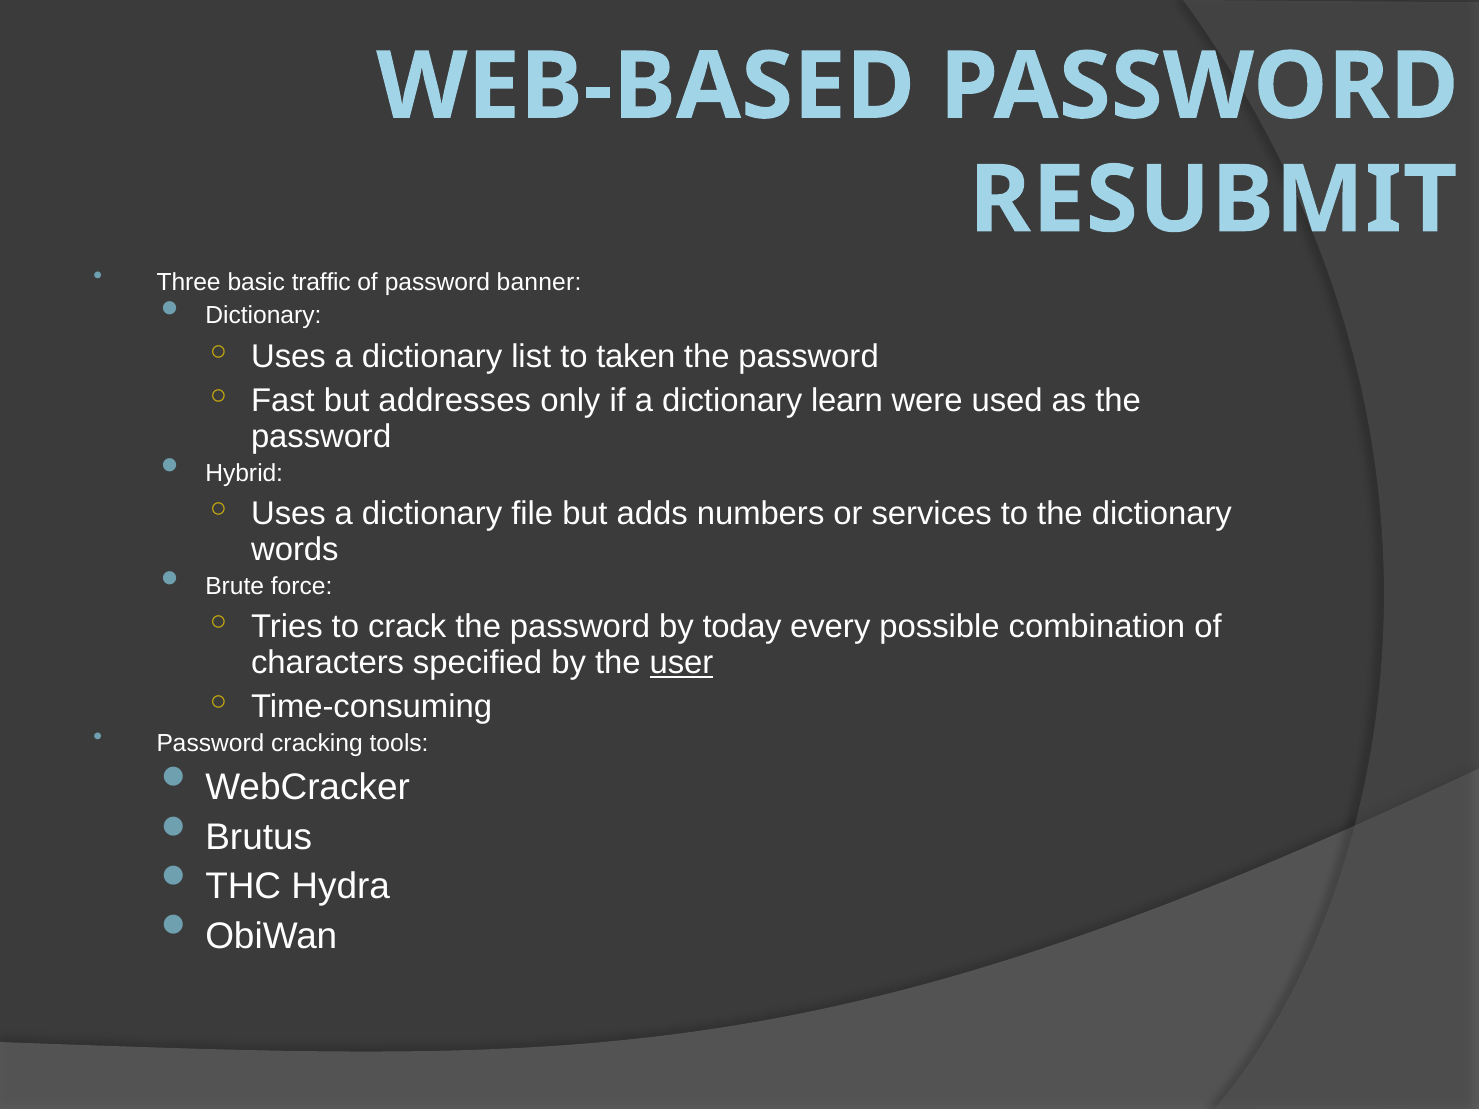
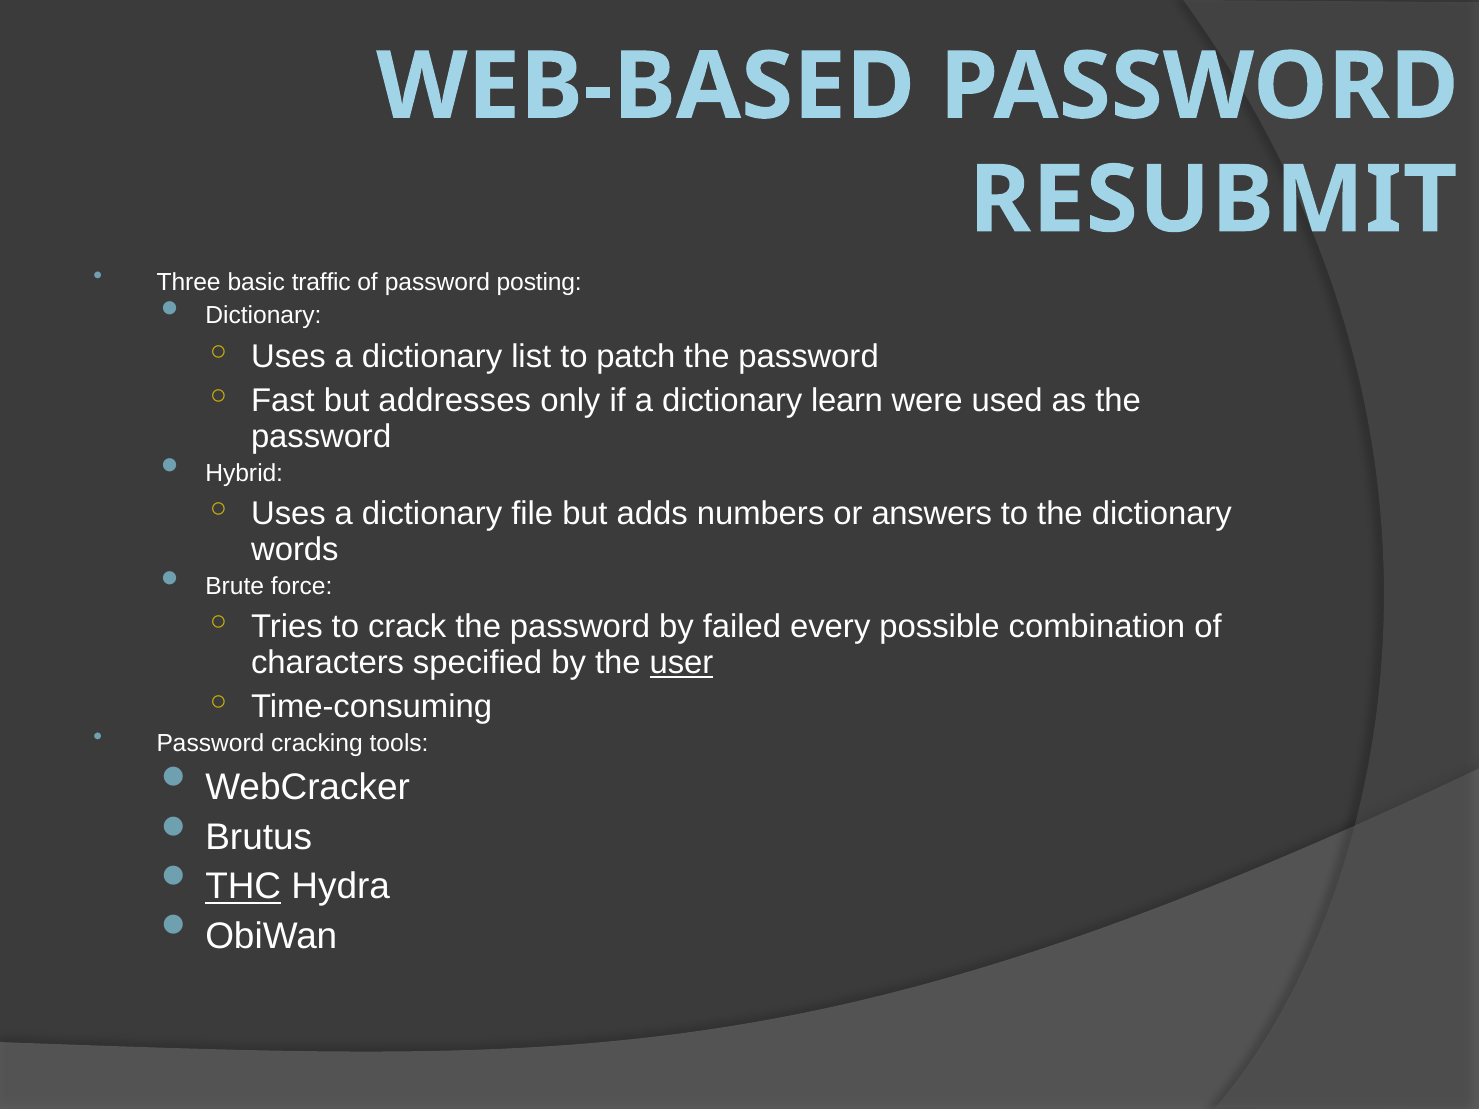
banner: banner -> posting (539, 283)
taken: taken -> patch (636, 357)
services: services -> answers (932, 514)
today: today -> failed (742, 627)
THC underline: none -> present (243, 887)
